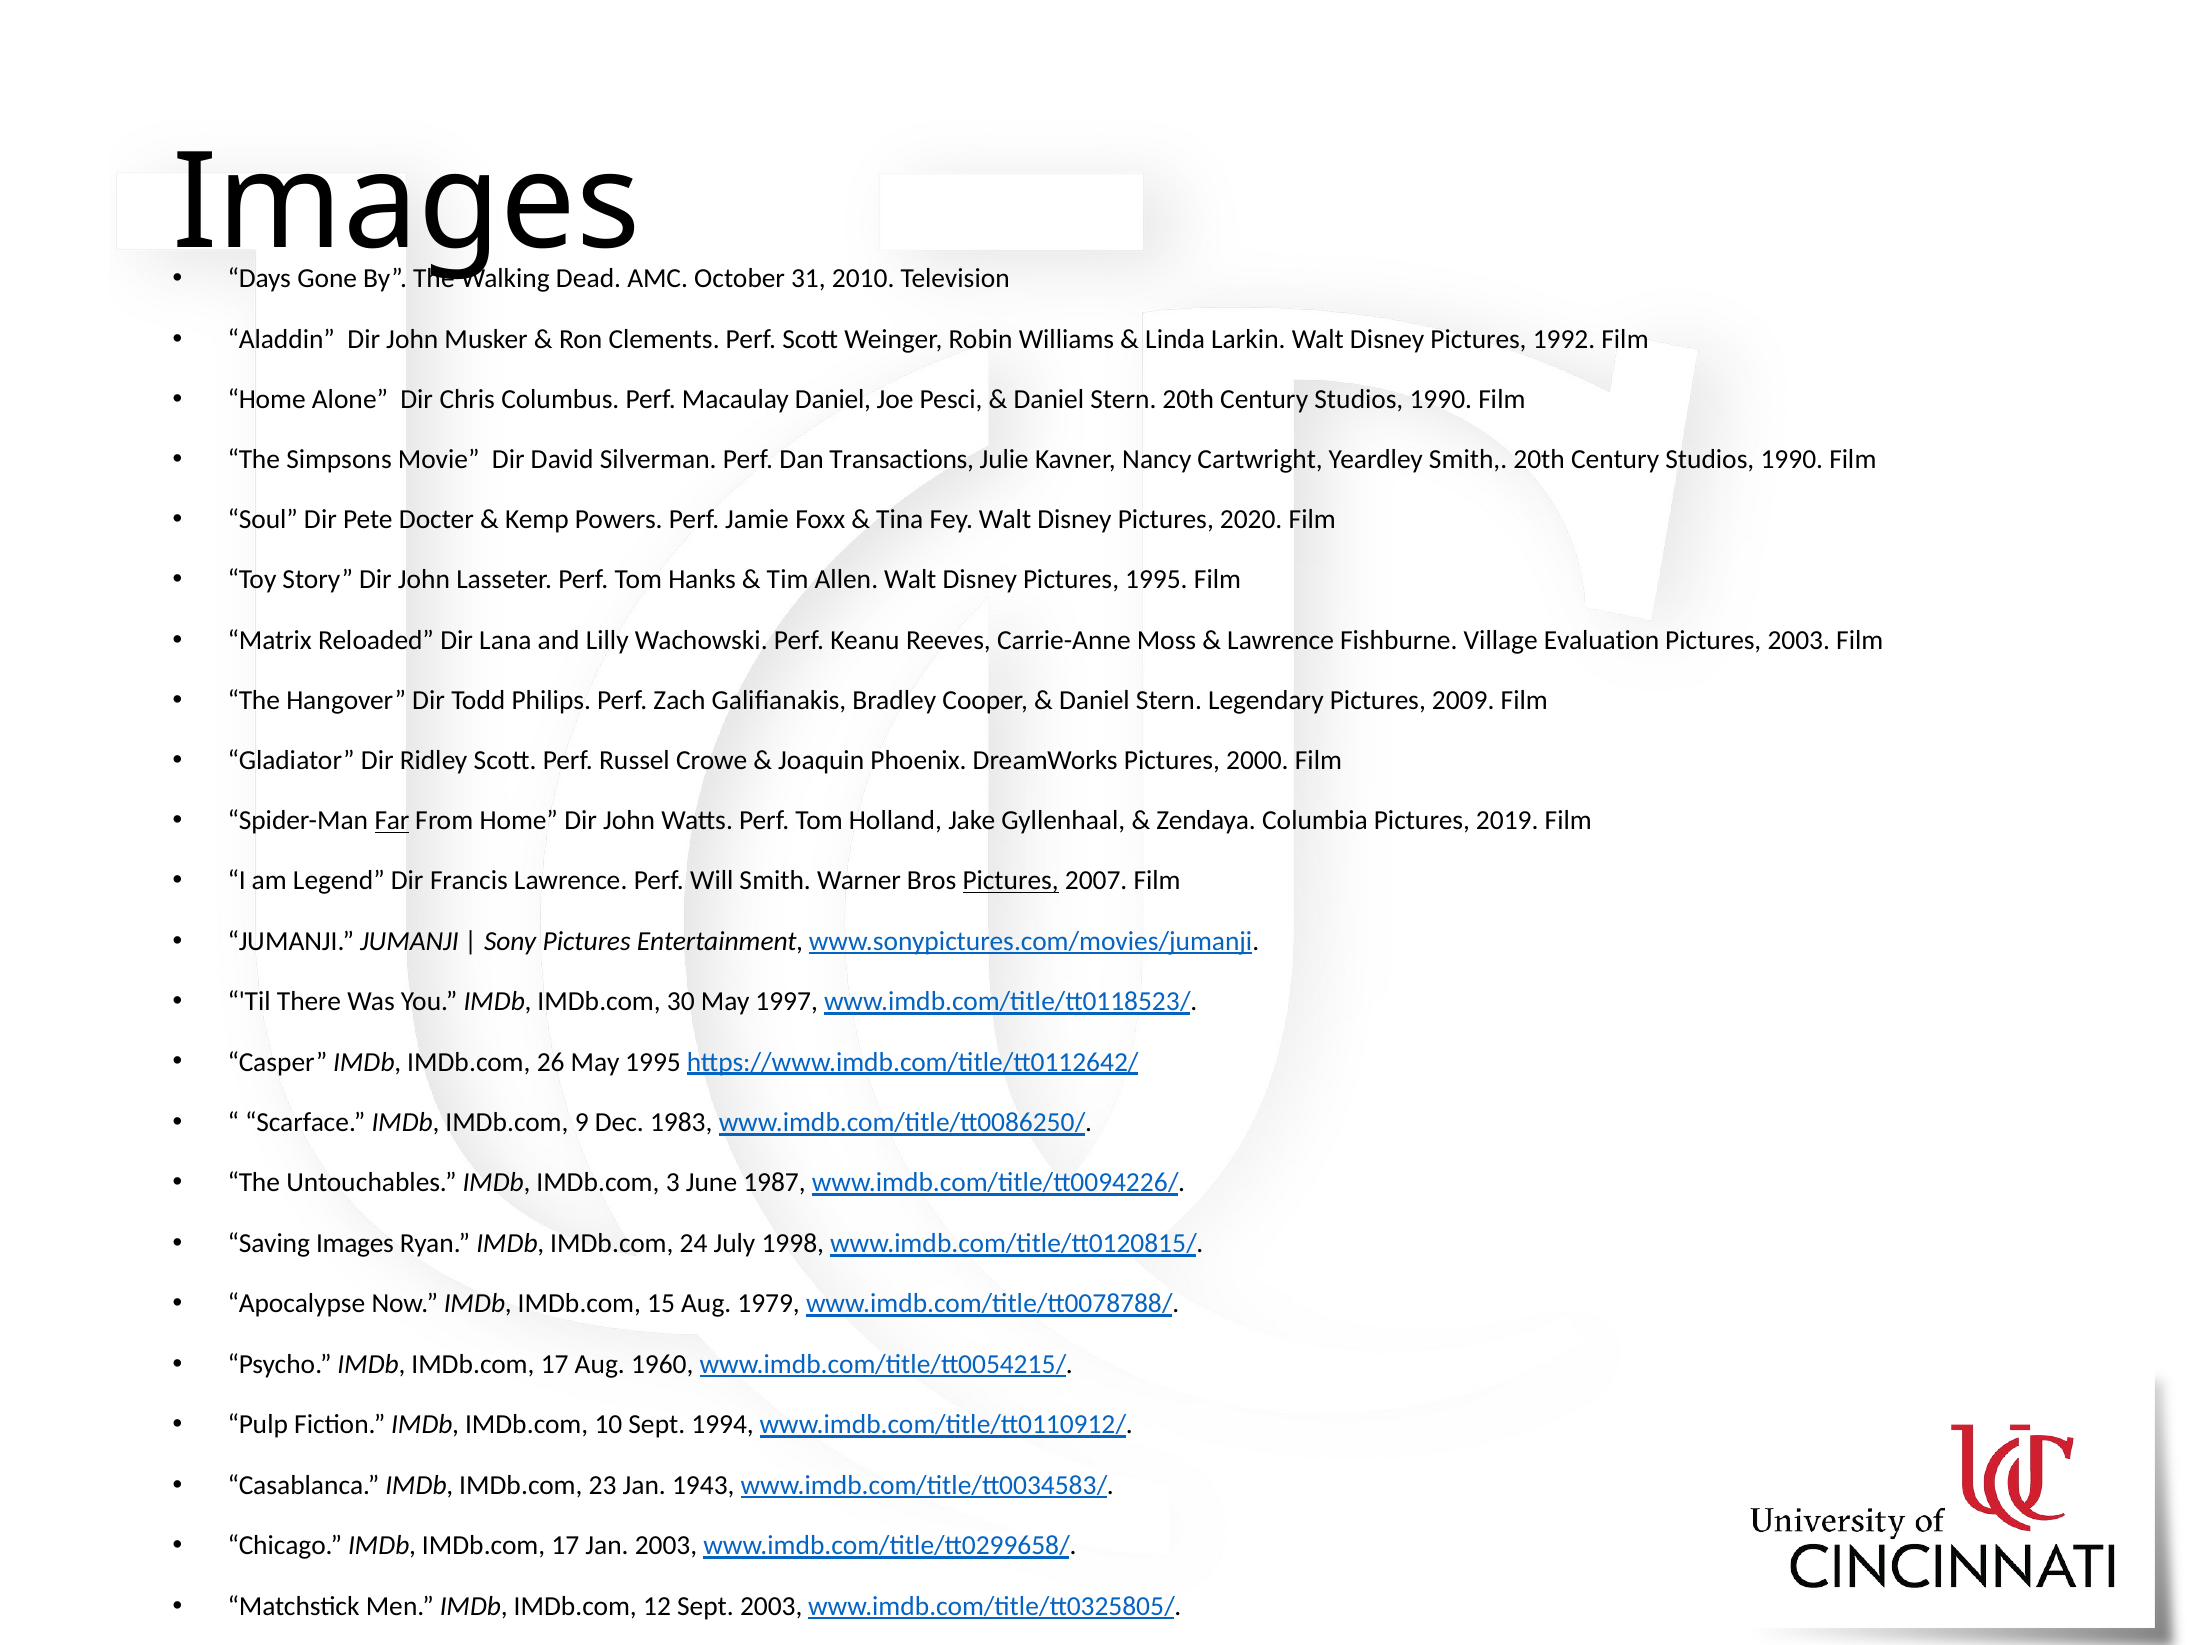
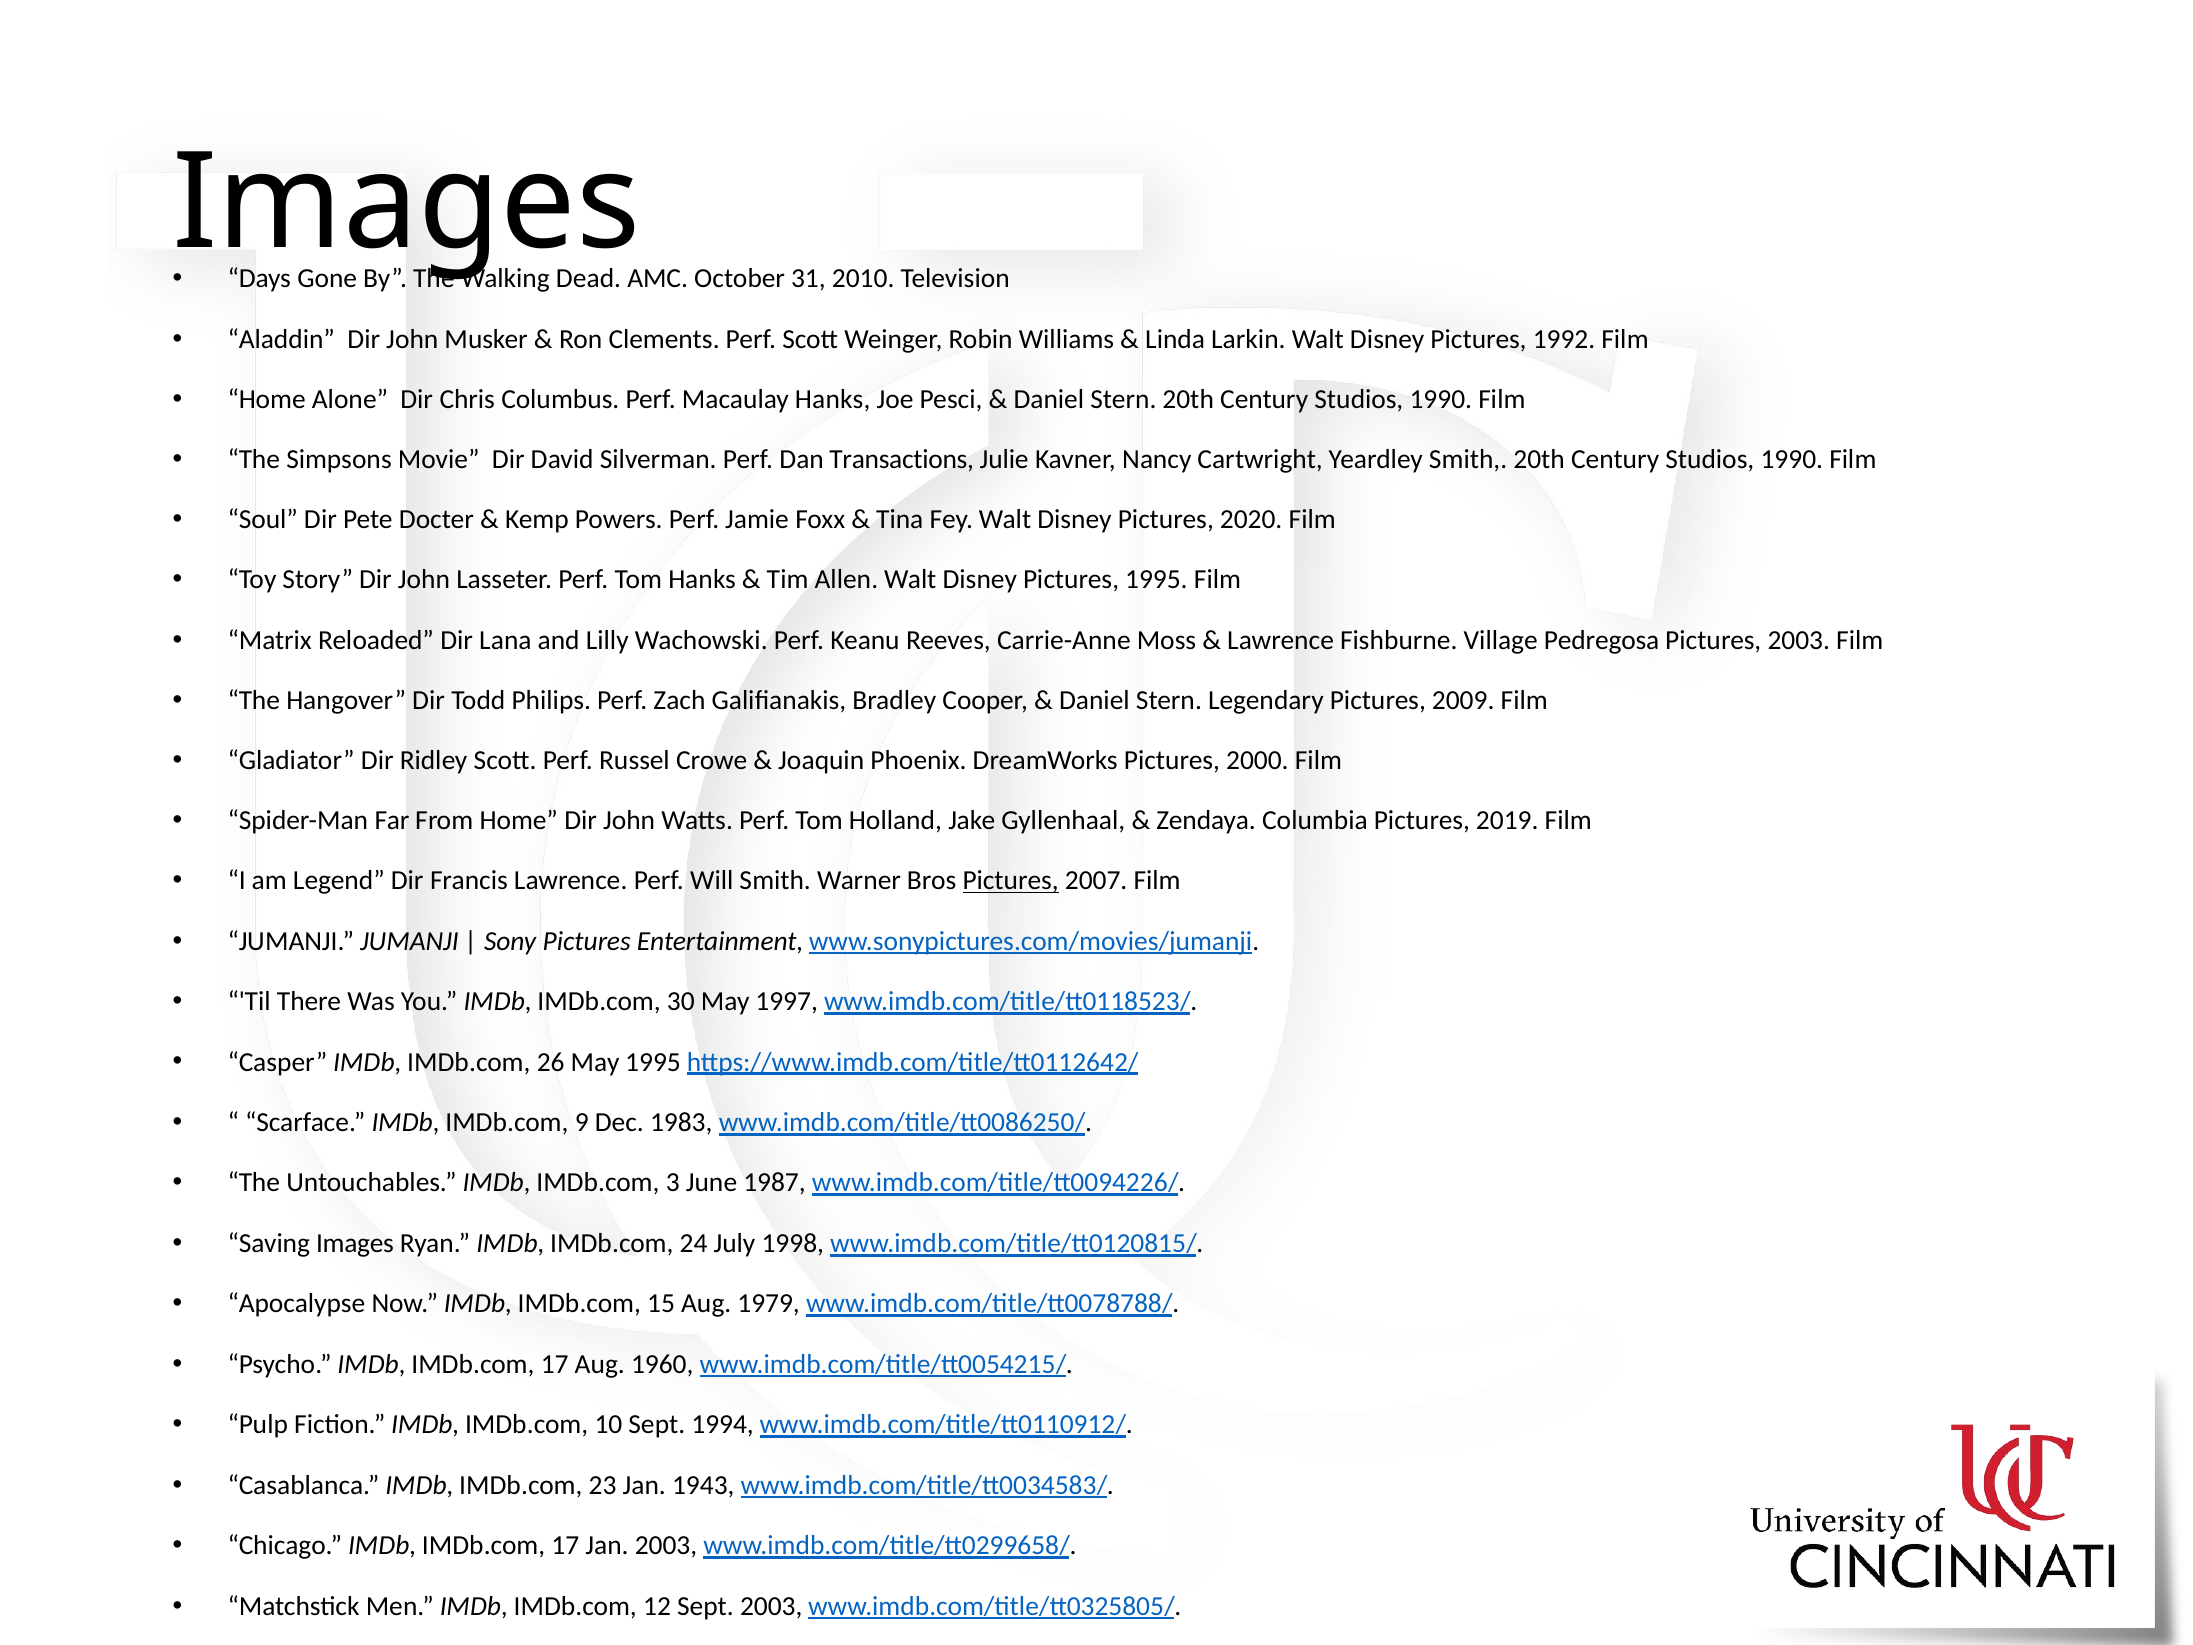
Macaulay Daniel: Daniel -> Hanks (833, 399)
Evaluation: Evaluation -> Pedregosa (1602, 640)
Far underline: present -> none (392, 820)
